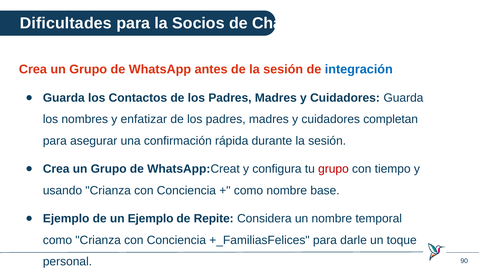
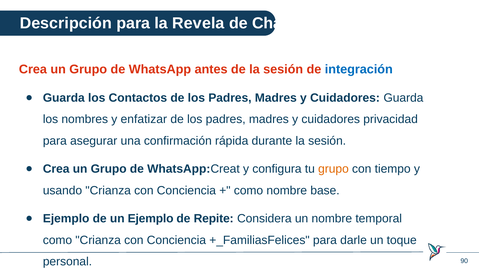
Dificultades: Dificultades -> Descripción (66, 23)
Socios: Socios -> Revela (198, 23)
completan: completan -> privacidad (391, 119)
grupo colour: red -> orange (333, 169)
